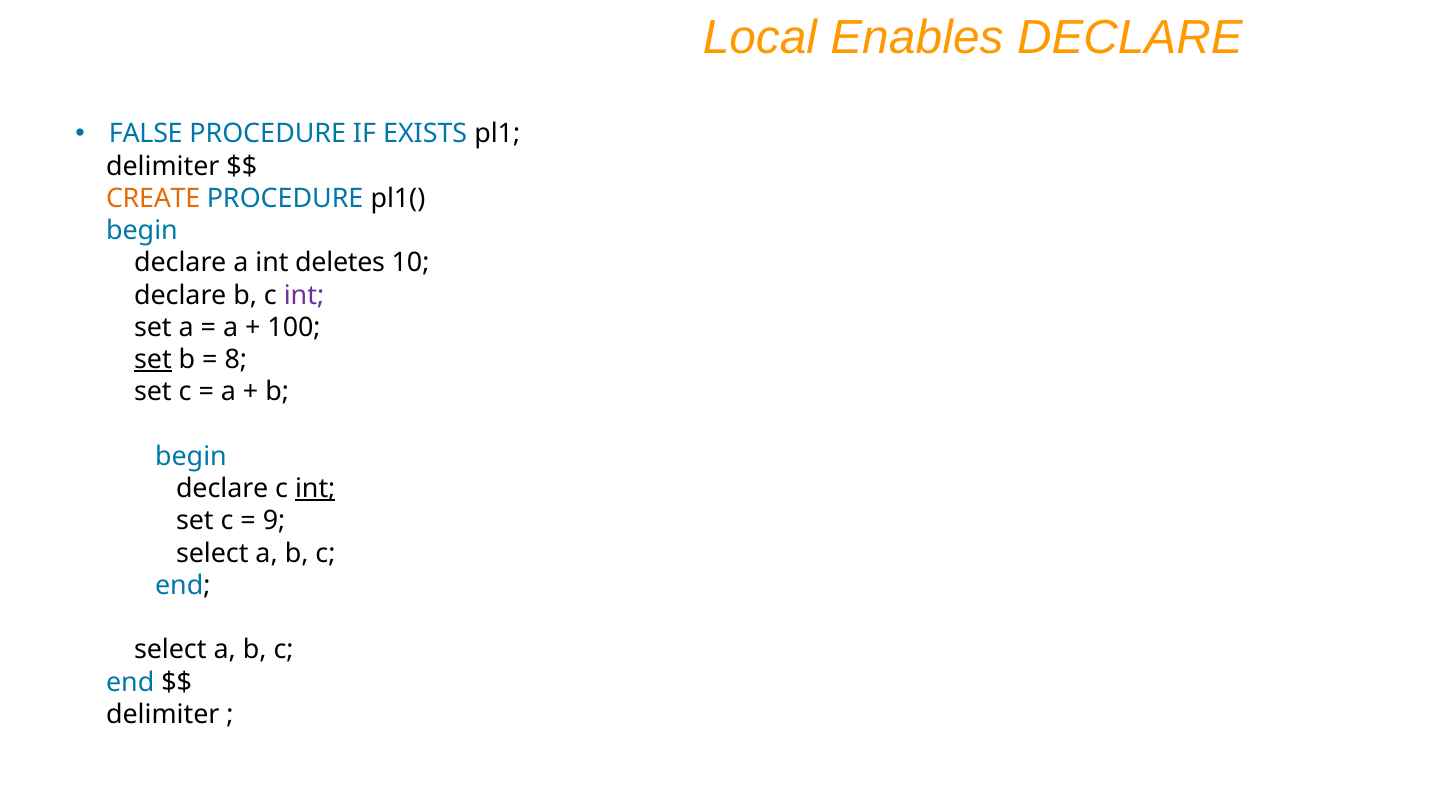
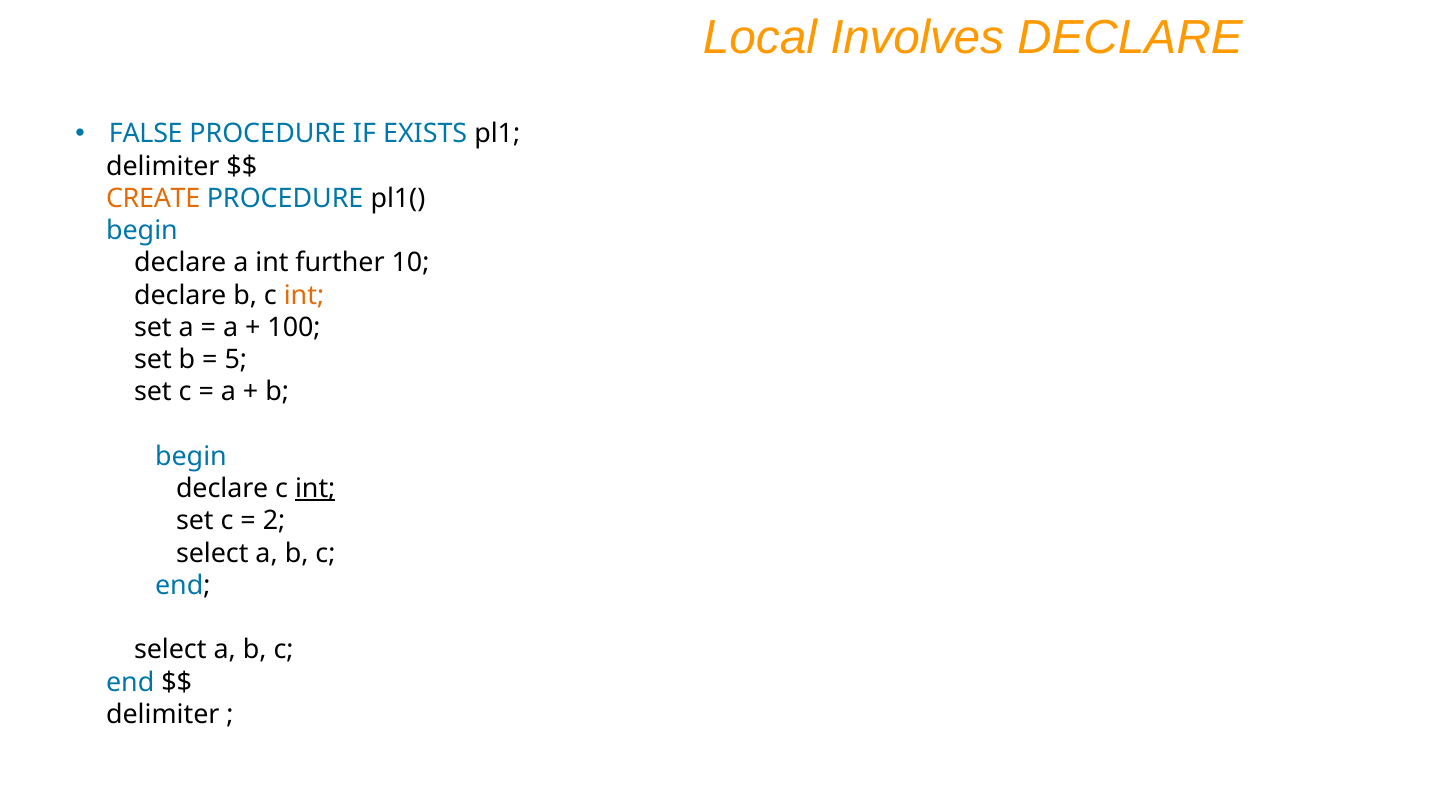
Enables: Enables -> Involves (917, 37)
deletes: deletes -> further (340, 263)
int colour: purple -> orange (304, 295)
set underline: present -> none (153, 360)
8: 8 -> 5 (236, 360)
9: 9 -> 2 (274, 521)
